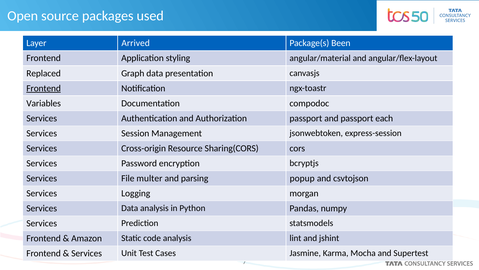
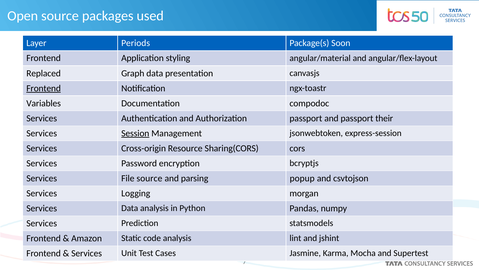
Arrived: Arrived -> Periods (136, 43)
Been: Been -> Soon (341, 43)
each: each -> their (384, 118)
Session underline: none -> present (135, 133)
File multer: multer -> source (149, 178)
